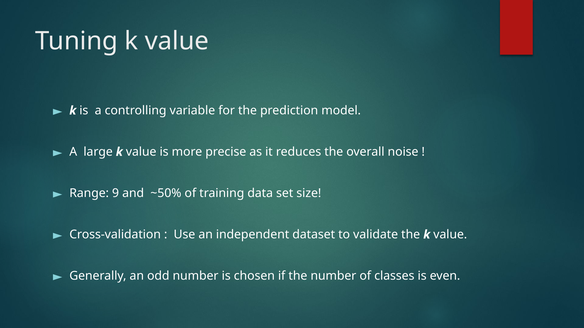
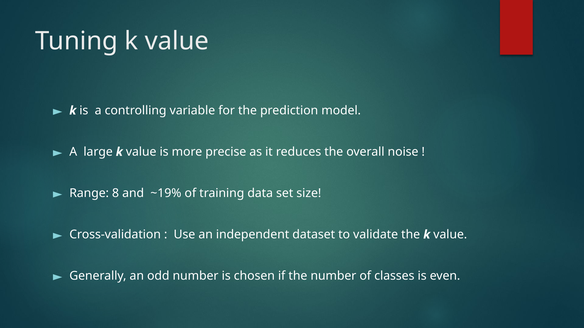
9: 9 -> 8 (116, 193)
~50%: ~50% -> ~19% (166, 193)
